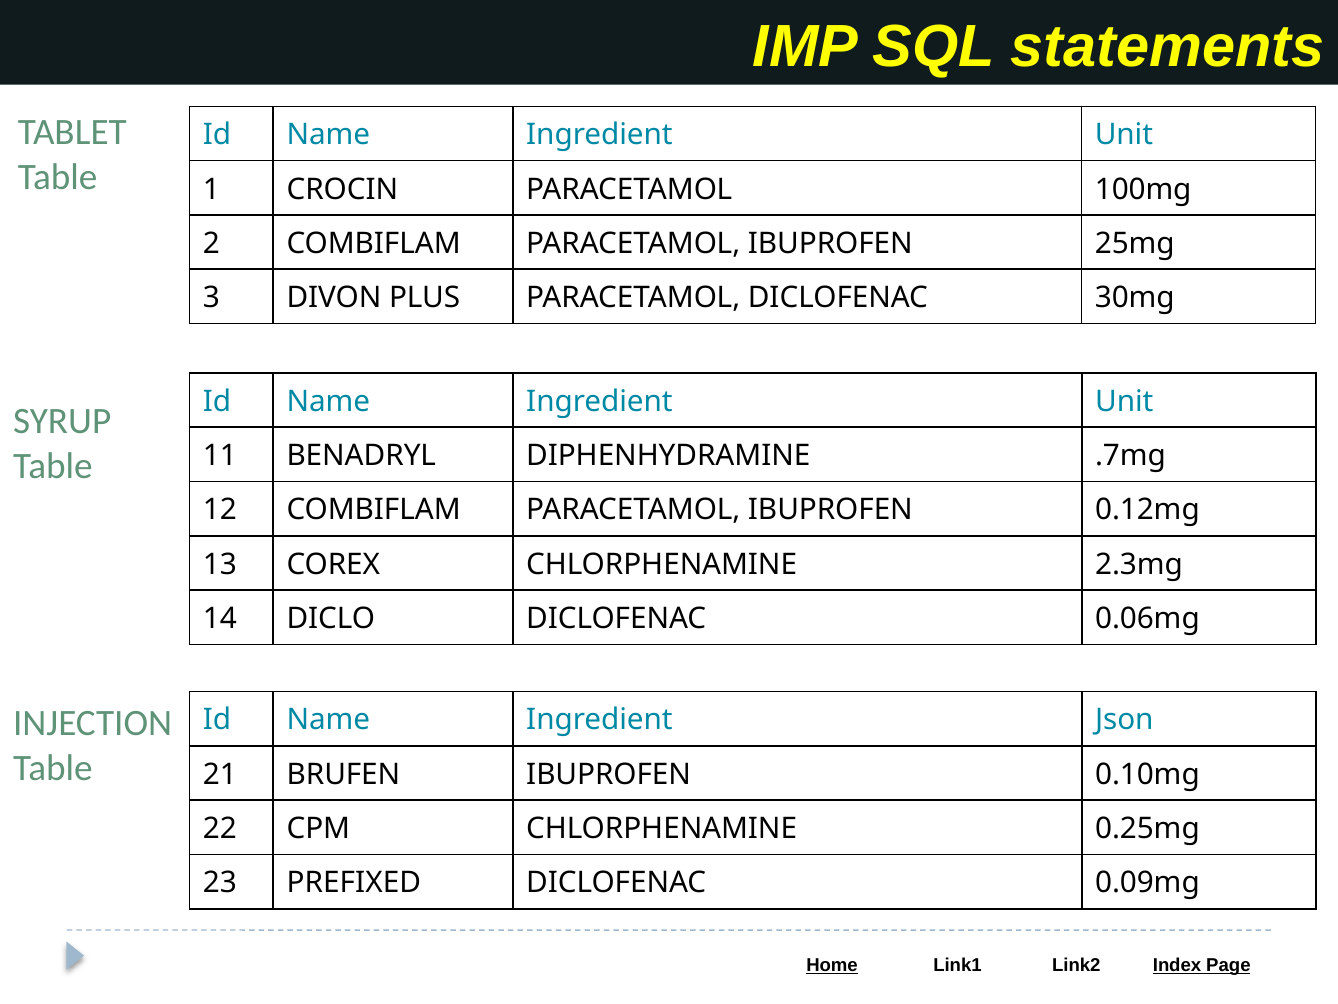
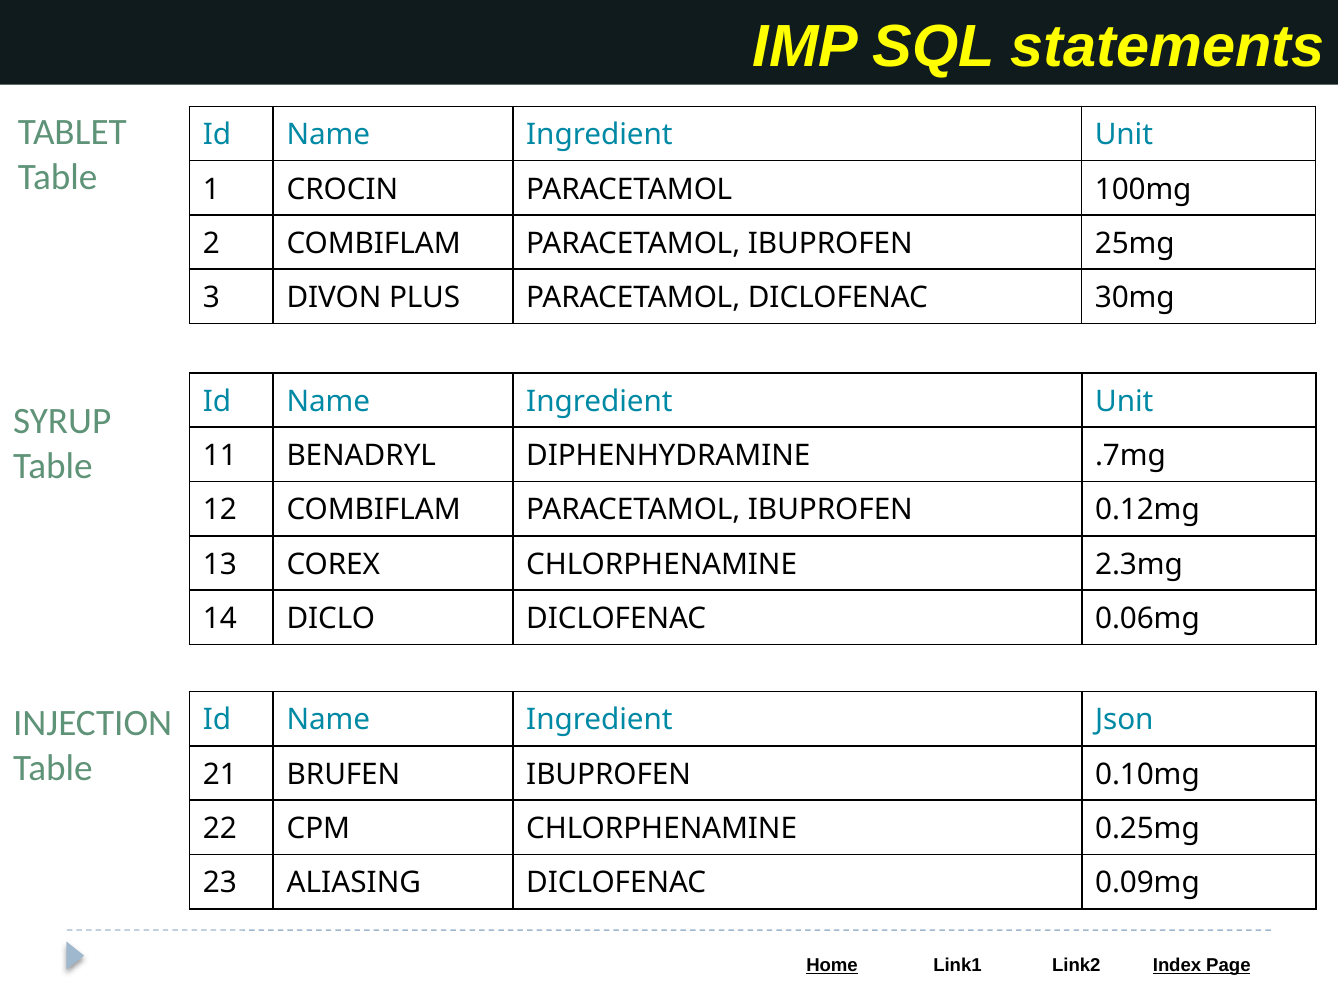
PREFIXED: PREFIXED -> ALIASING (354, 883)
